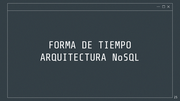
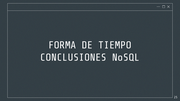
ARQUITECTURA: ARQUITECTURA -> CONCLUSIONES (73, 57)
